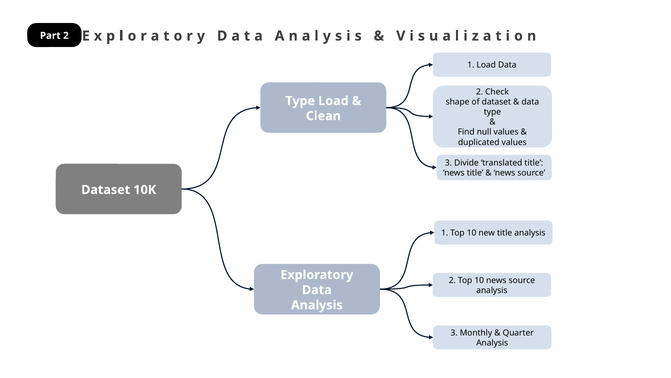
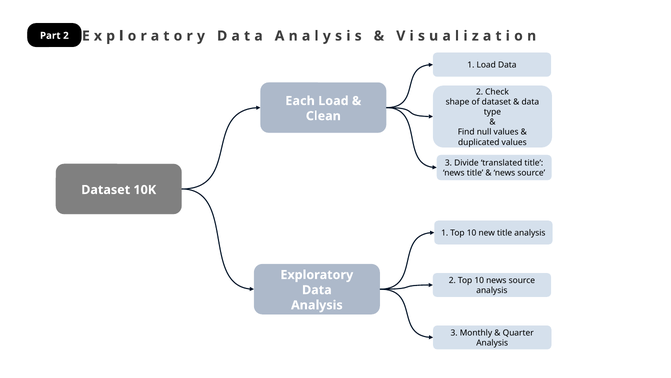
Type: Type -> Each (300, 101)
